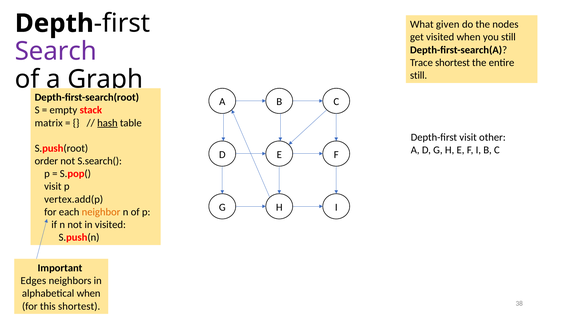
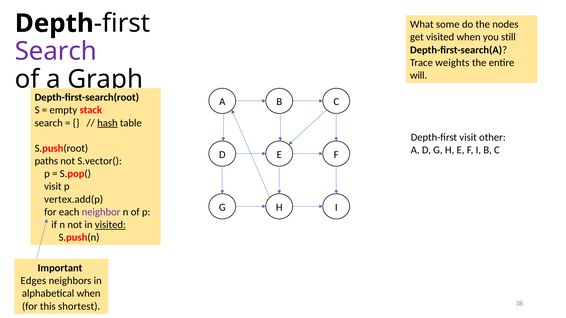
given: given -> some (448, 24)
Trace shortest: shortest -> weights (452, 63)
still: still -> will (419, 75)
matrix: matrix -> search (49, 123)
order: order -> paths (46, 161)
S.search(: S.search( -> S.vector( (100, 161)
neighbor colour: orange -> purple (101, 212)
visited underline: none -> present (110, 225)
